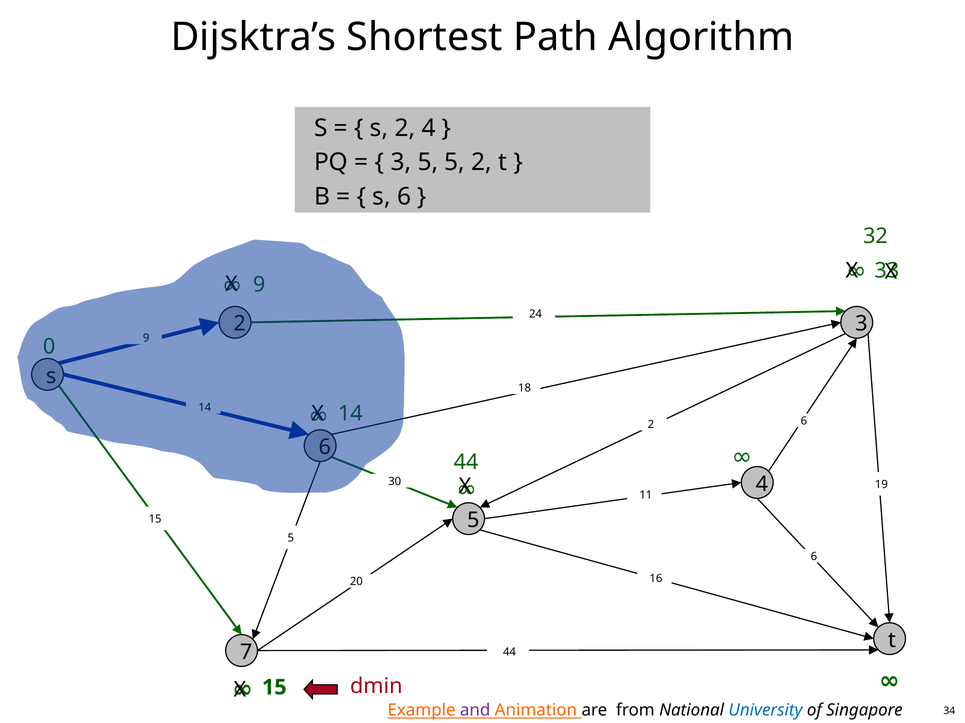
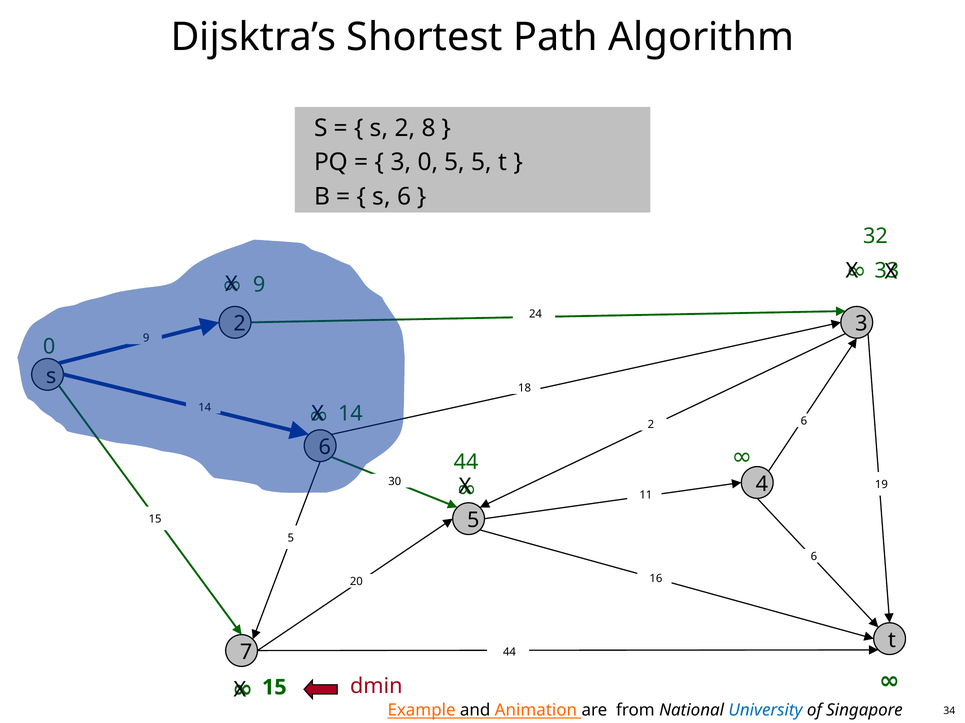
2 4: 4 -> 8 (429, 128)
3 5: 5 -> 0 (428, 163)
5 2: 2 -> 5 (482, 163)
and colour: purple -> black (475, 711)
